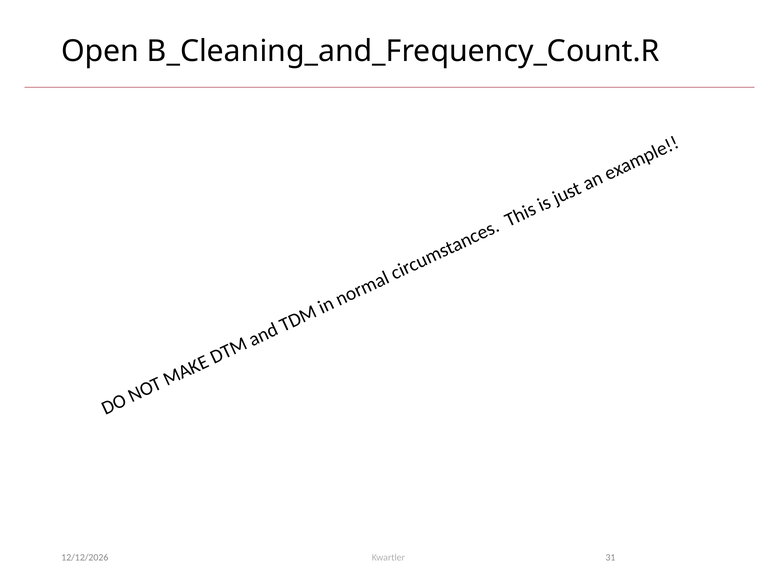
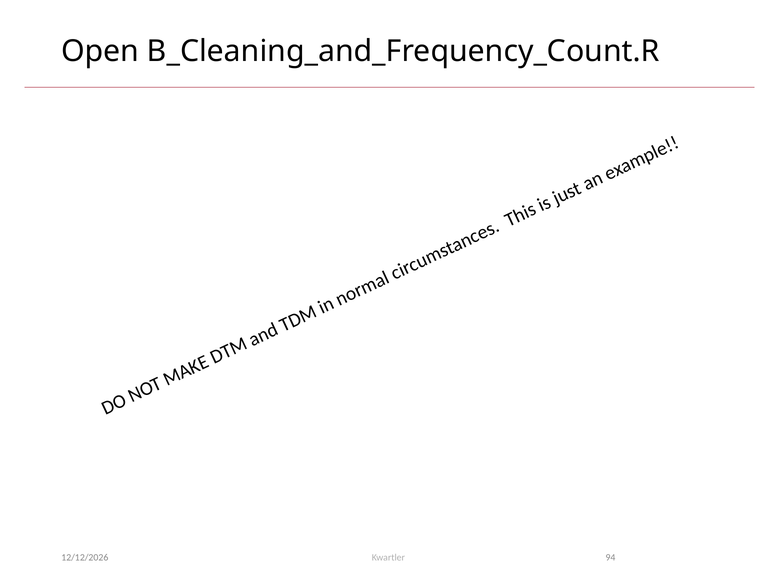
31: 31 -> 94 (610, 558)
